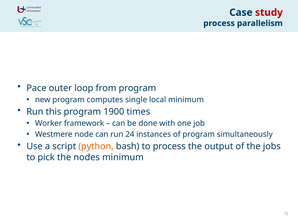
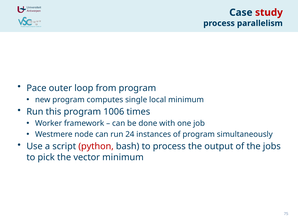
1900: 1900 -> 1006 (114, 112)
python colour: orange -> red (96, 147)
nodes: nodes -> vector (87, 158)
